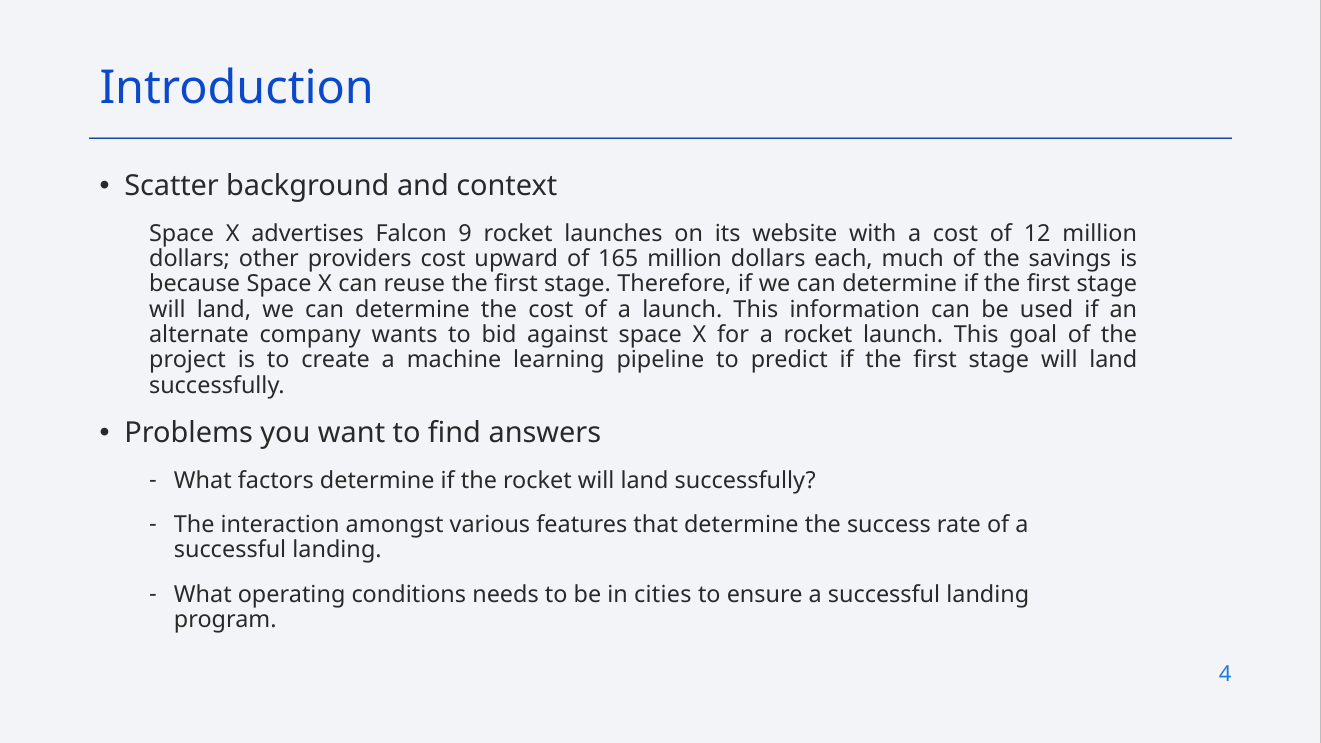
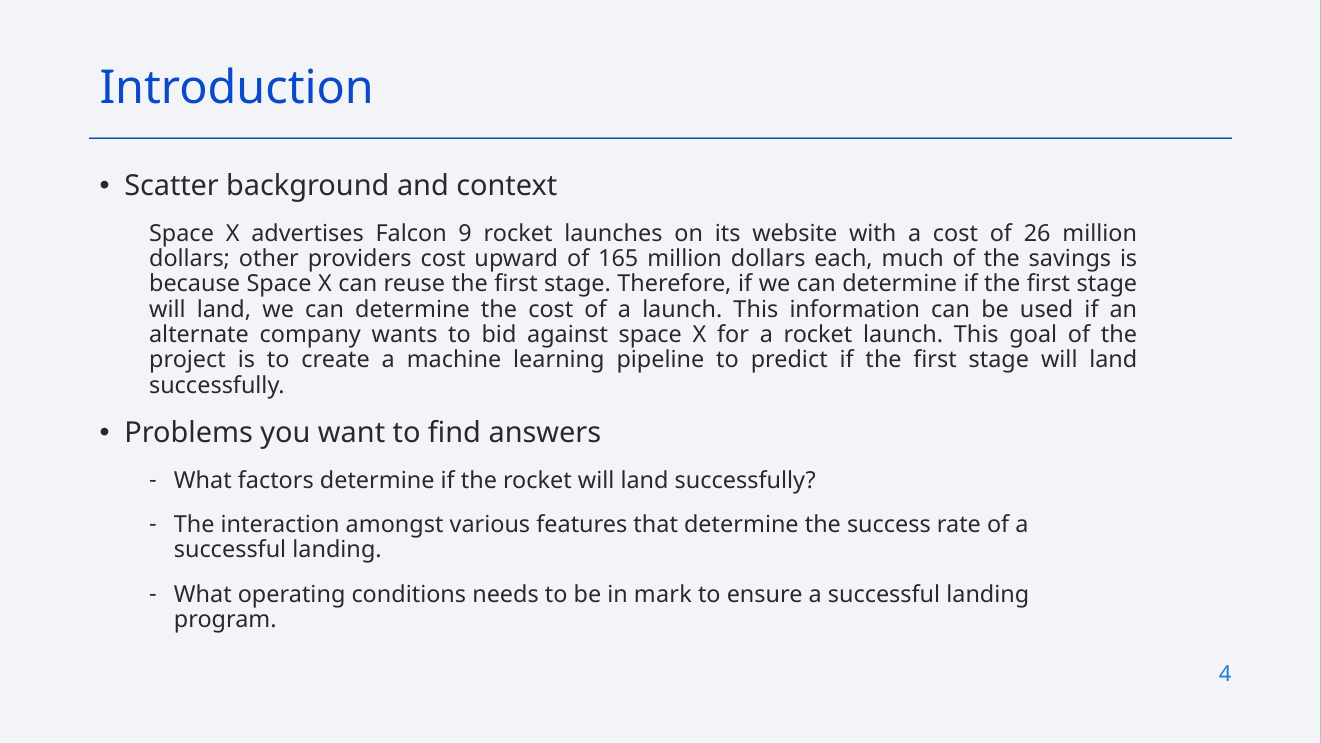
12: 12 -> 26 (1037, 234)
cities: cities -> mark (663, 595)
